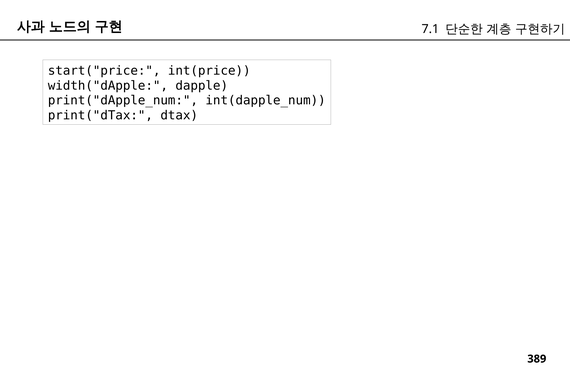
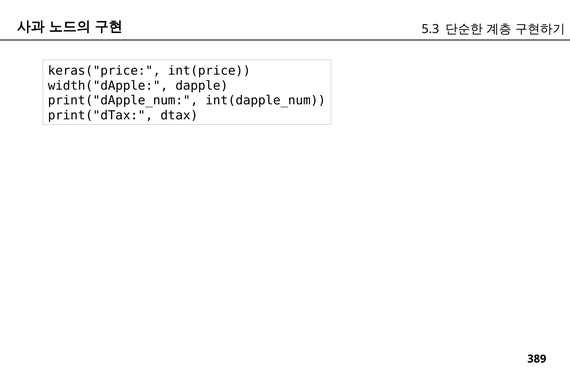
7.1: 7.1 -> 5.3 (430, 29)
start("price: start("price -> keras("price (104, 71)
